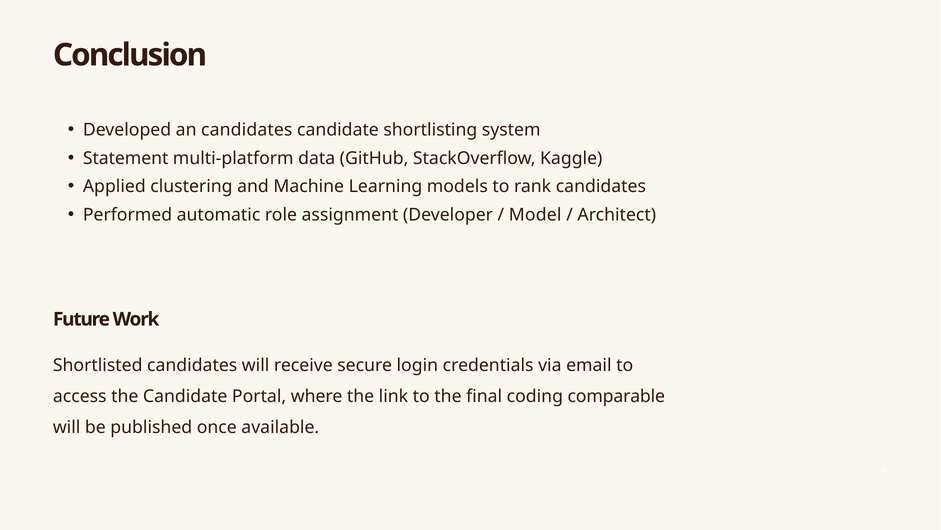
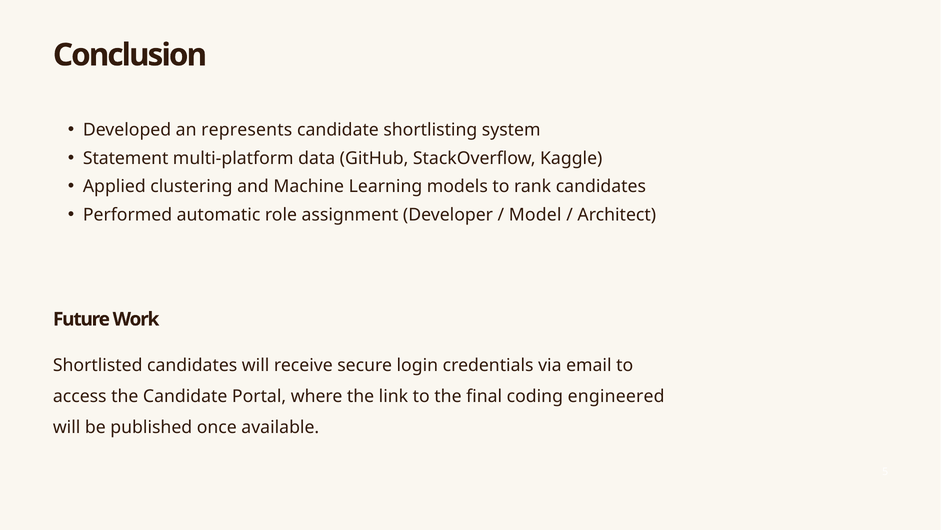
an candidates: candidates -> represents (247, 130)
comparable: comparable -> engineered (616, 396)
